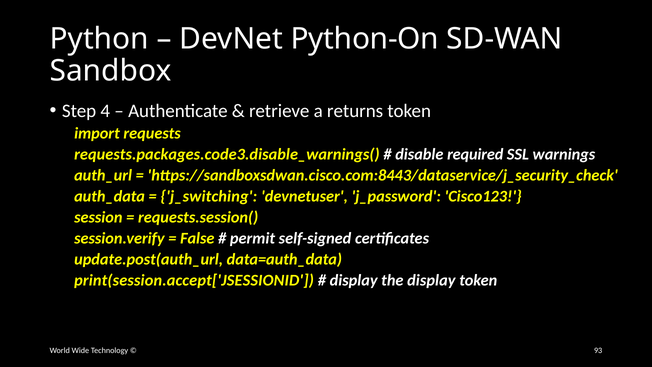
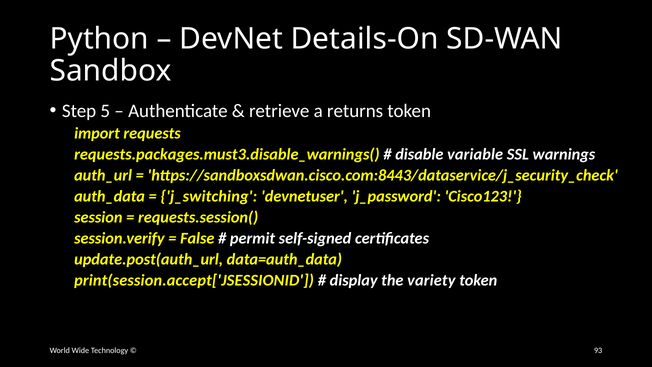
Python-On: Python-On -> Details-On (365, 39)
4: 4 -> 5 (105, 111)
requests.packages.code3.disable_warnings(: requests.packages.code3.disable_warnings( -> requests.packages.must3.disable_warnings( (227, 154)
required: required -> variable (475, 154)
the display: display -> variety (431, 280)
